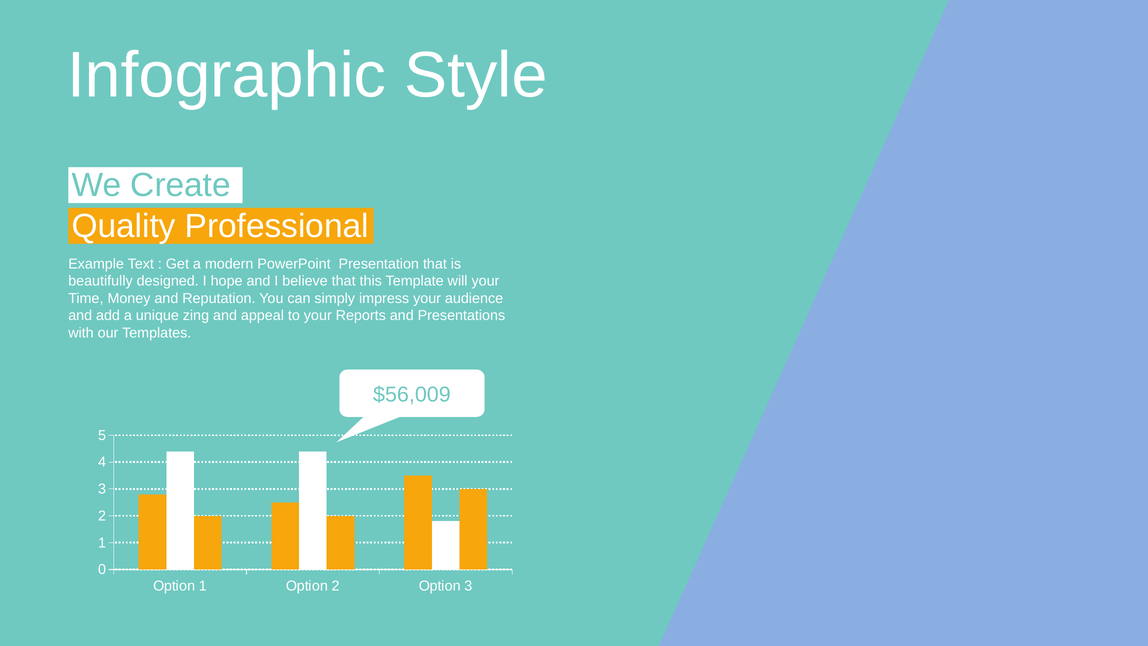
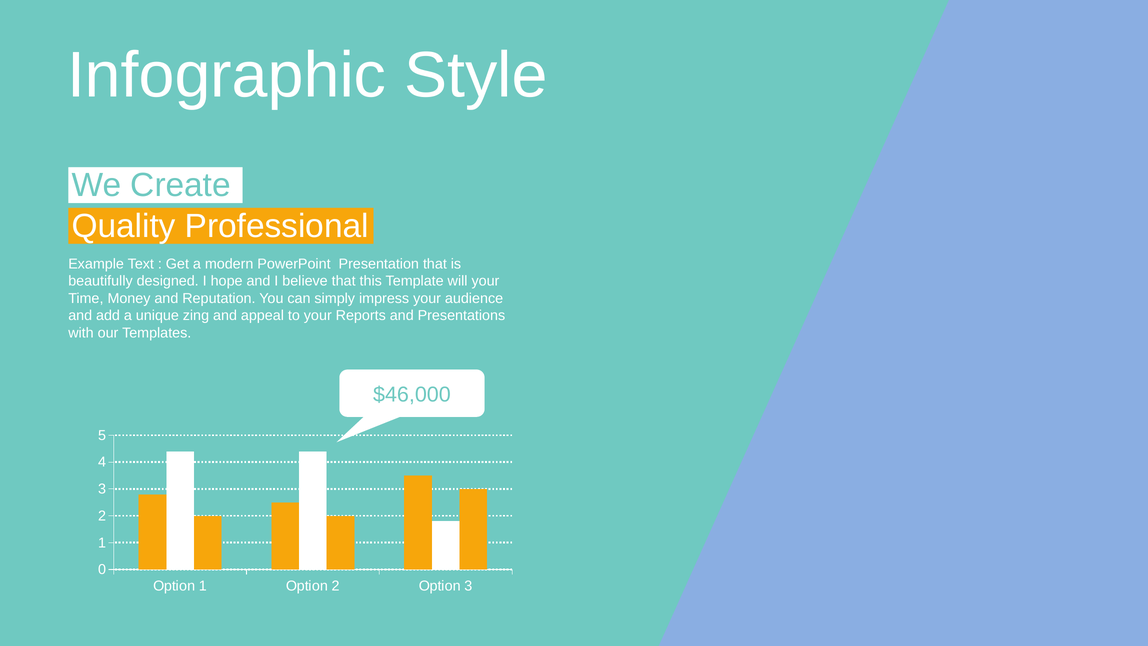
$56,009: $56,009 -> $46,000 (412, 395)
